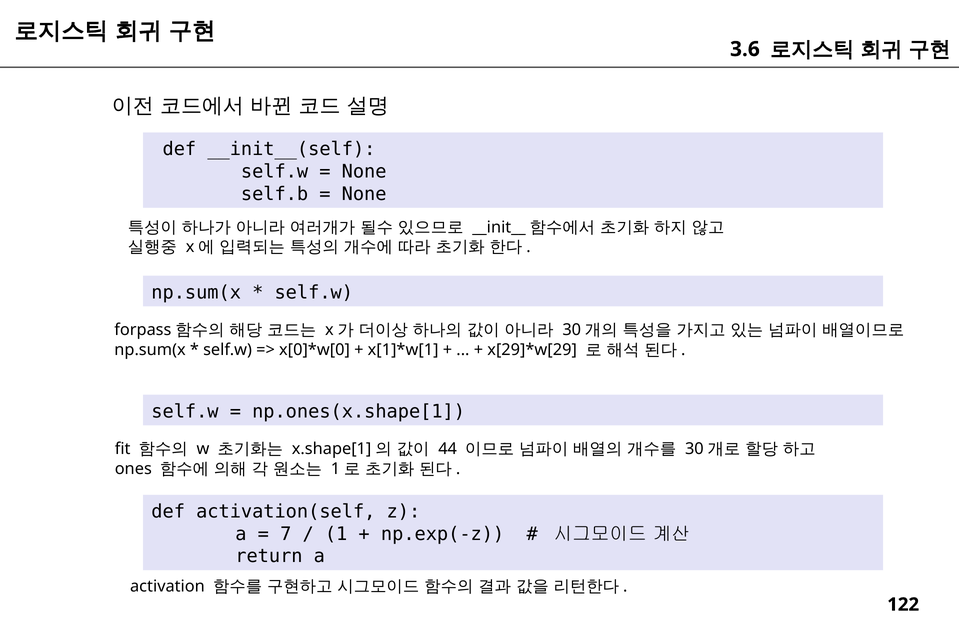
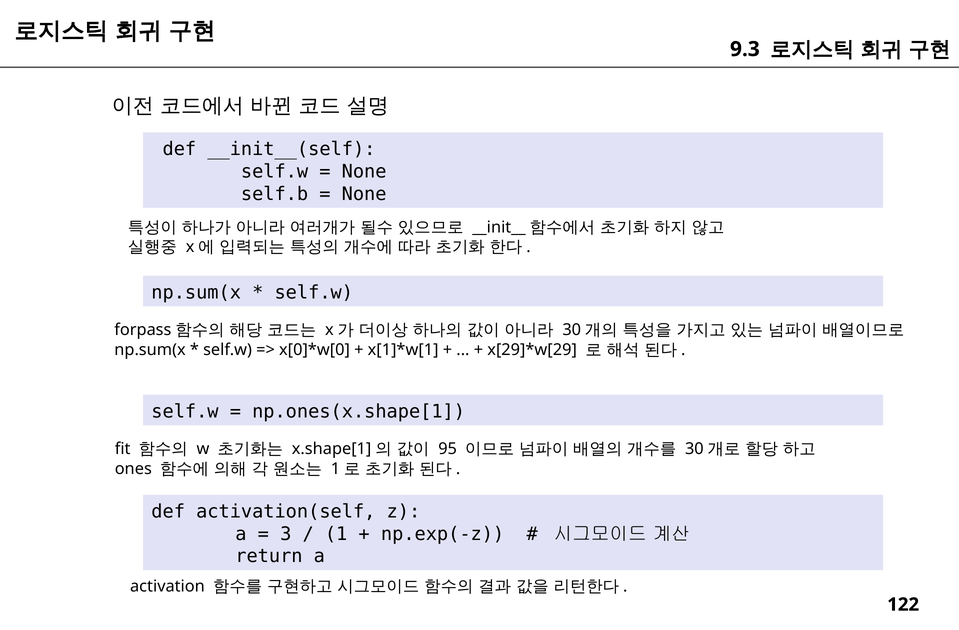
3.6: 3.6 -> 9.3 (745, 49)
44: 44 -> 95 (448, 449)
7: 7 -> 3 (286, 534)
